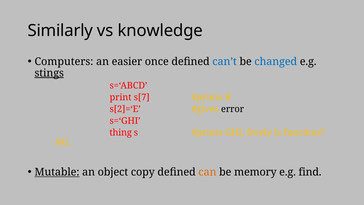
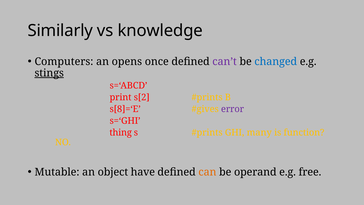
easier: easier -> opens (127, 62)
can’t colour: blue -> purple (225, 62)
s[7: s[7 -> s[2 (142, 97)
s[2]=‘E: s[2]=‘E -> s[8]=‘E (125, 109)
error colour: black -> purple (233, 109)
freely: freely -> many (259, 132)
Mutable underline: present -> none (57, 172)
copy: copy -> have (143, 172)
memory: memory -> operand (255, 172)
find: find -> free (310, 172)
